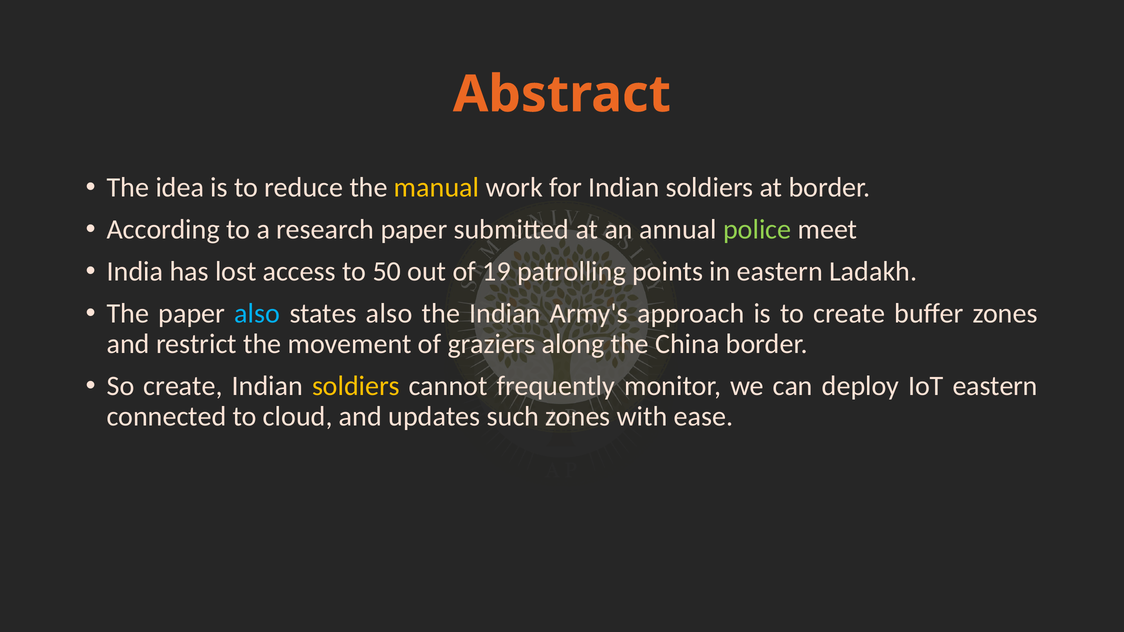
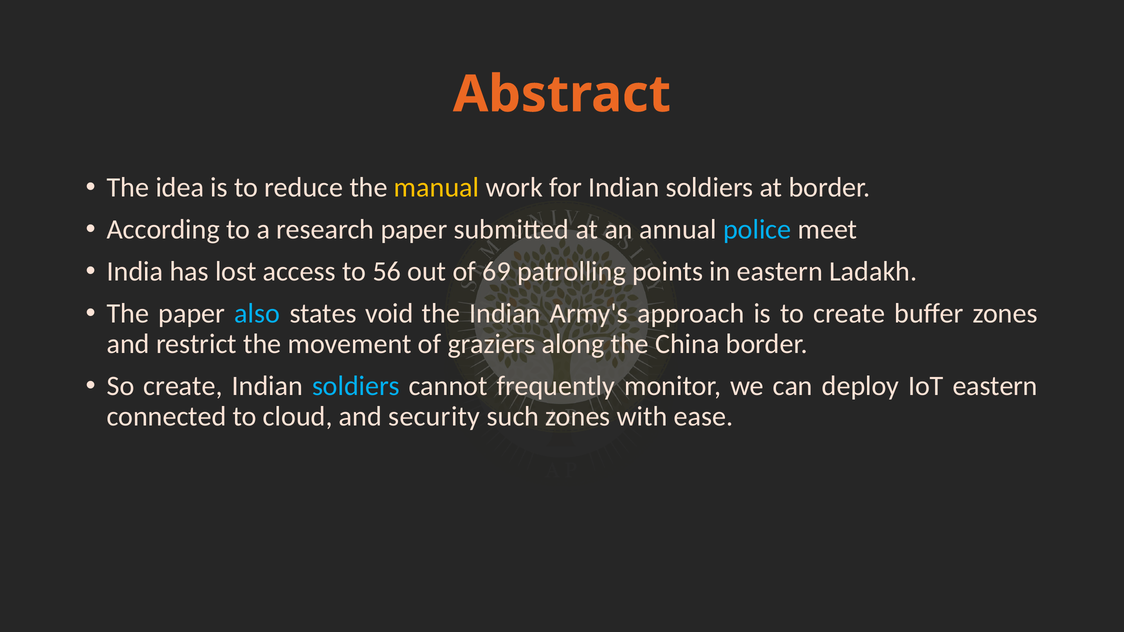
police colour: light green -> light blue (757, 230)
50: 50 -> 56 (387, 272)
19: 19 -> 69 (497, 272)
states also: also -> void (389, 314)
soldiers colour: yellow -> light blue (356, 386)
updates: updates -> security (434, 416)
